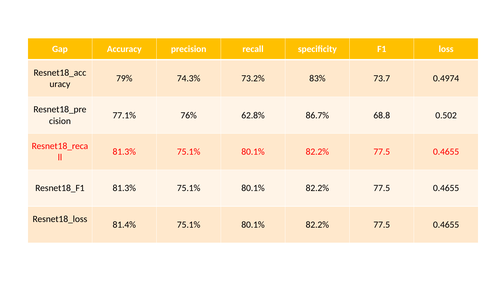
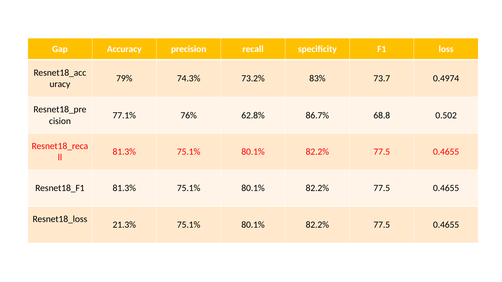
81.4%: 81.4% -> 21.3% (124, 225)
